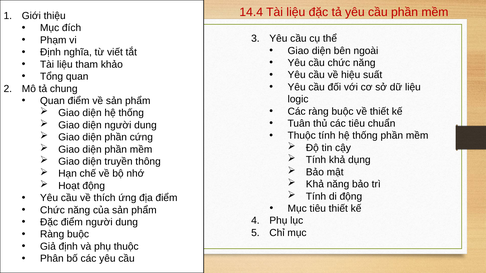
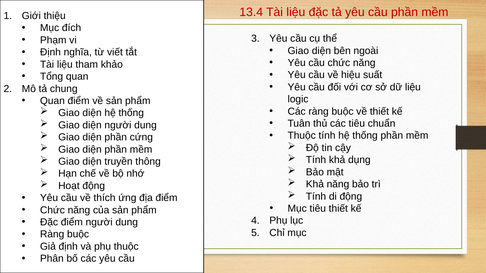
14.4: 14.4 -> 13.4 (251, 12)
